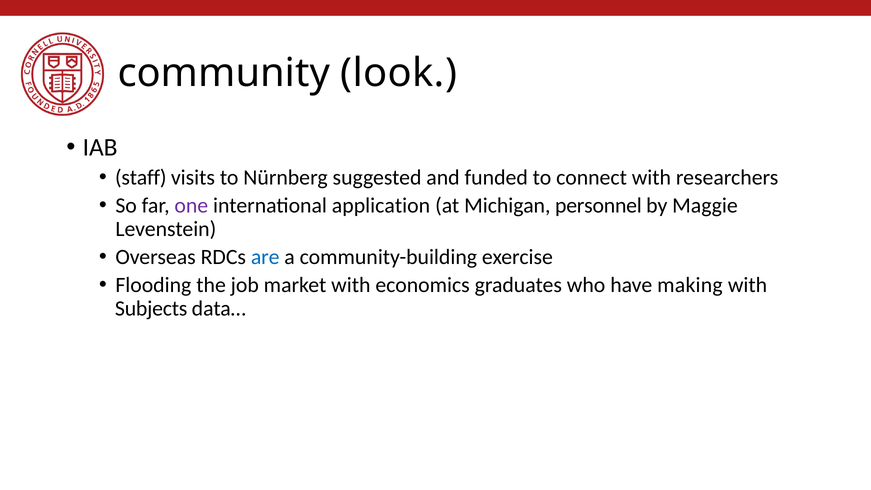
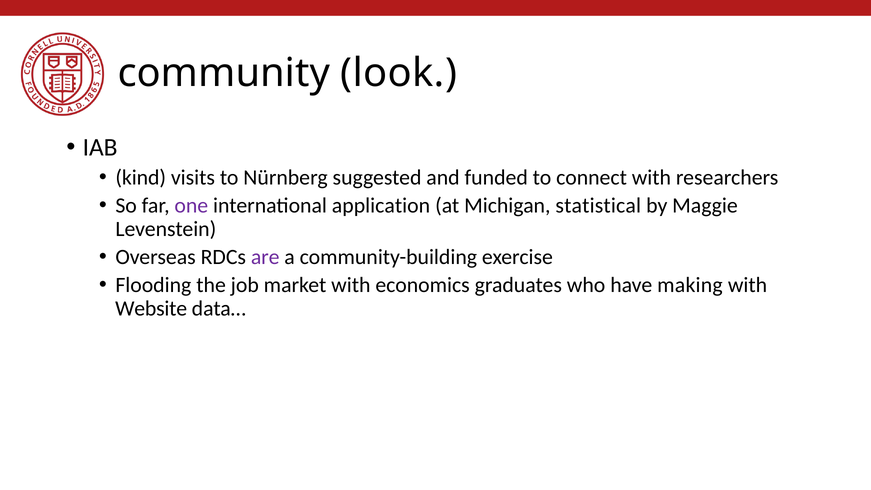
staff: staff -> kind (141, 177)
personnel: personnel -> statistical (598, 205)
are colour: blue -> purple (265, 257)
Subjects: Subjects -> Website (151, 308)
